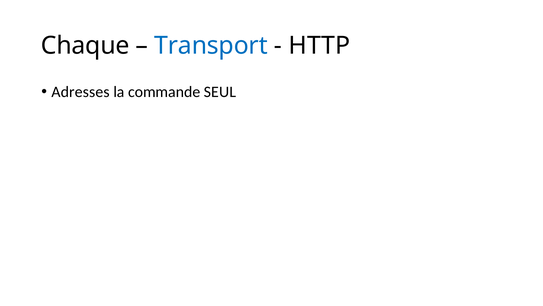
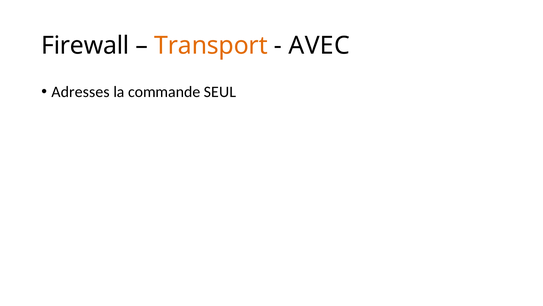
Chaque: Chaque -> Firewall (85, 46)
Transport colour: blue -> orange (211, 46)
HTTP: HTTP -> AVEC (319, 46)
